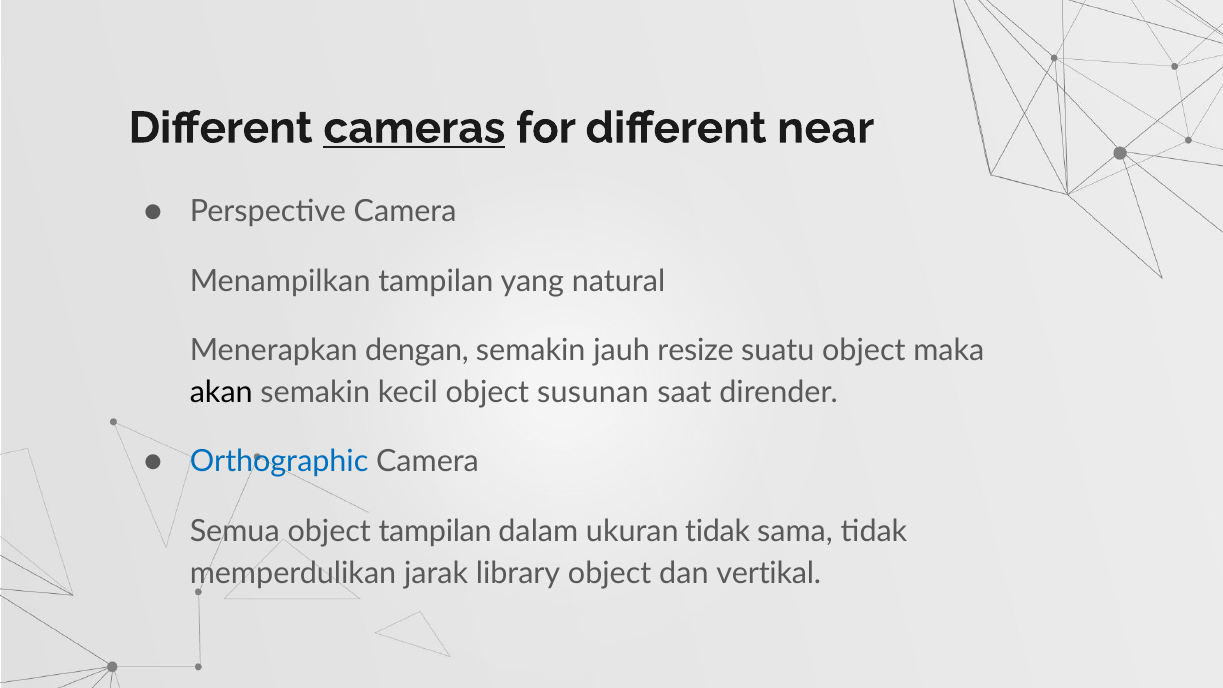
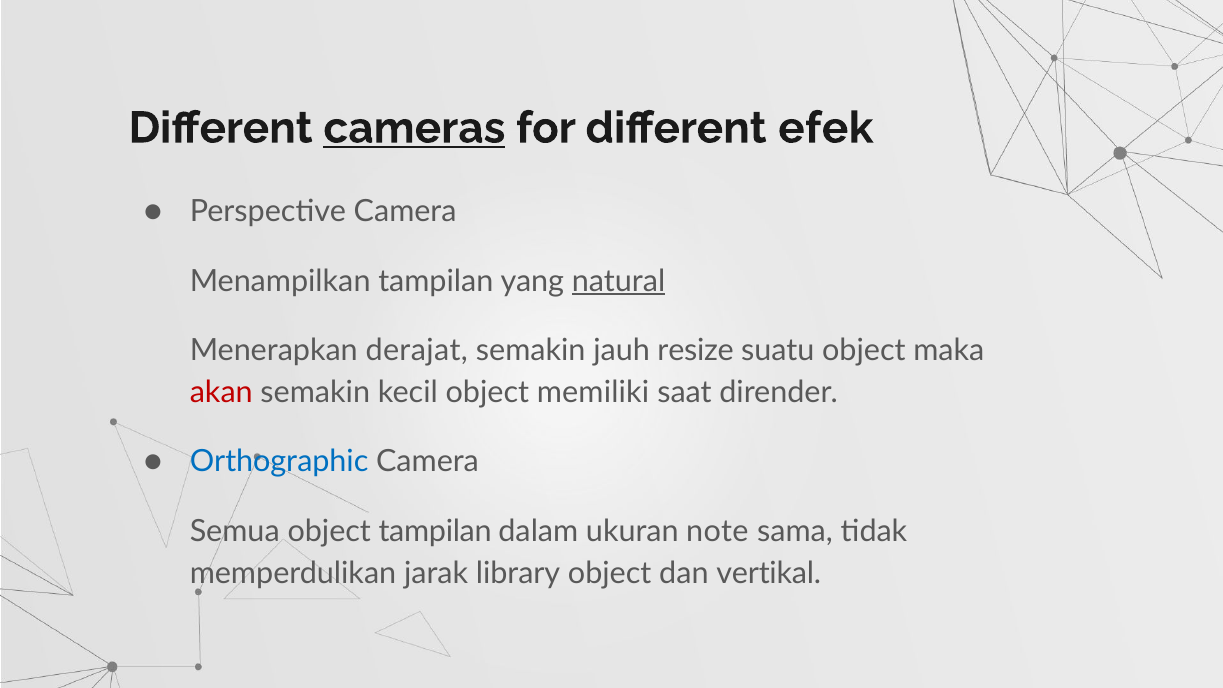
near: near -> efek (826, 128)
natural underline: none -> present (619, 281)
dengan: dengan -> derajat (417, 350)
akan colour: black -> red (221, 392)
susunan: susunan -> memiliki (593, 392)
ukuran tidak: tidak -> note (717, 531)
